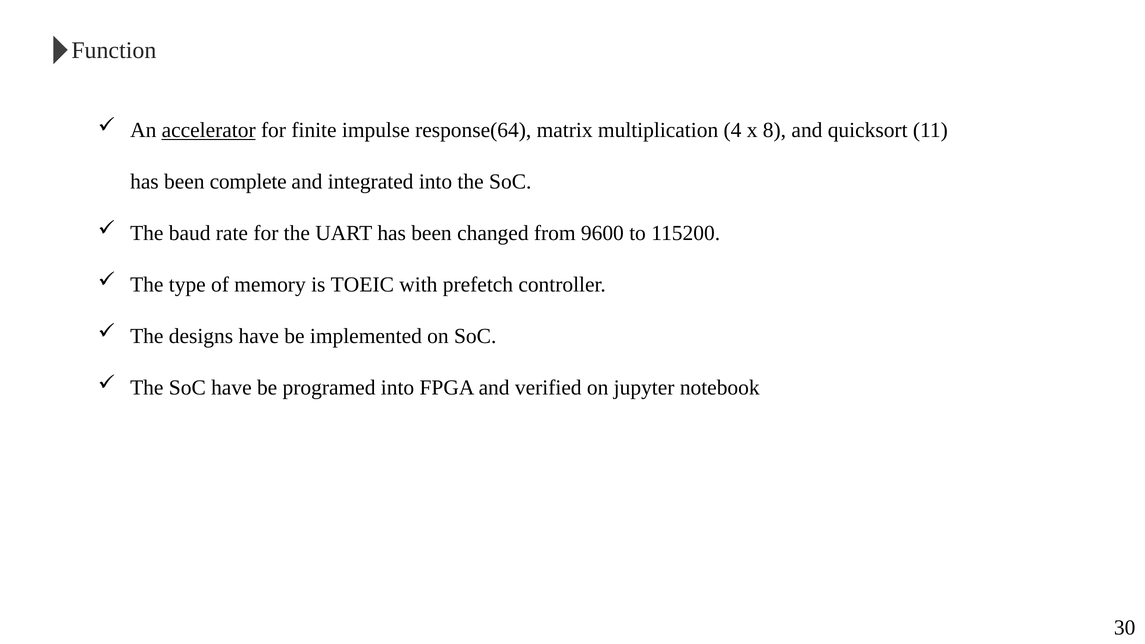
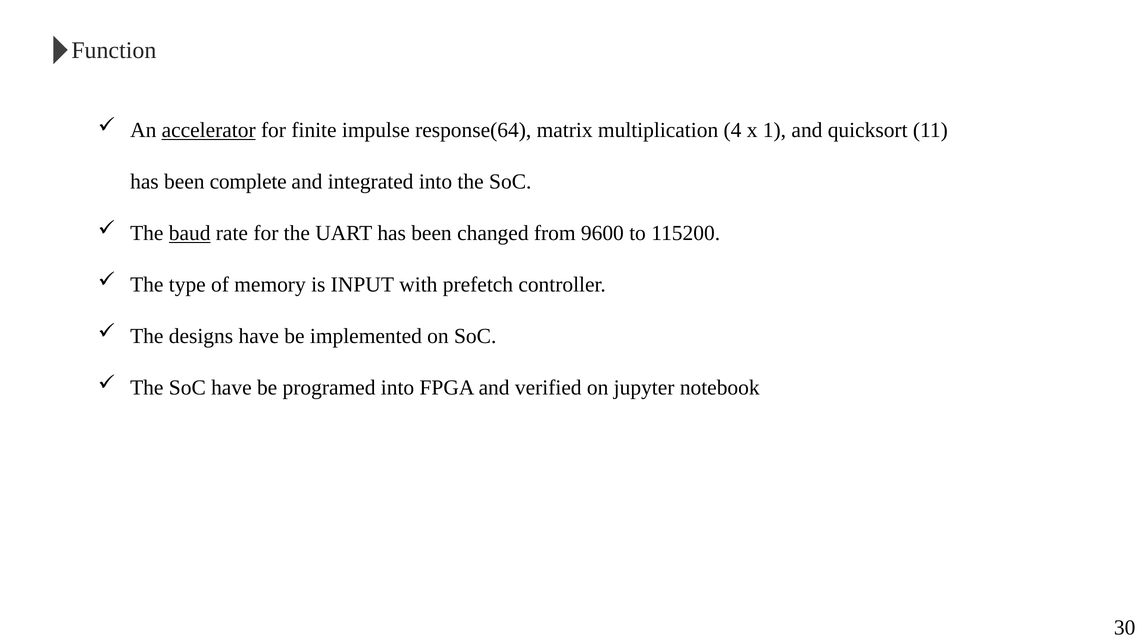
8: 8 -> 1 (774, 130)
baud underline: none -> present (190, 233)
TOEIC: TOEIC -> INPUT (362, 285)
